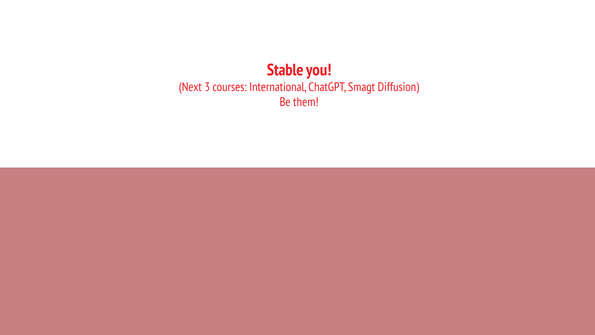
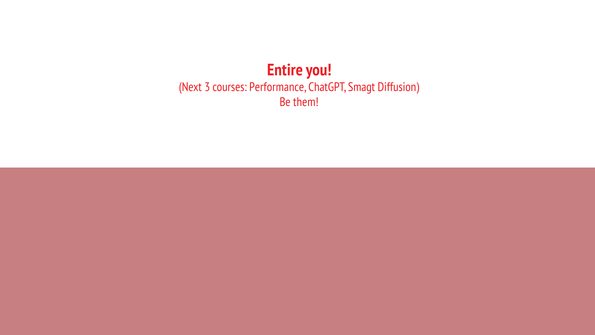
Stable: Stable -> Entire (285, 70)
International: International -> Performance (278, 87)
